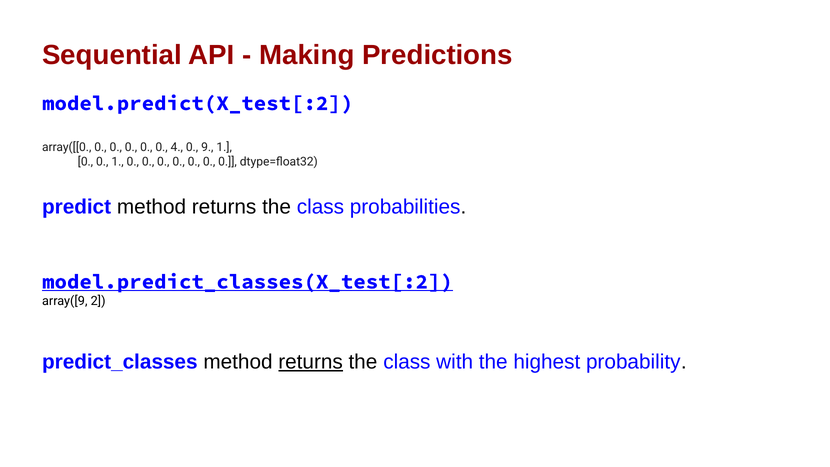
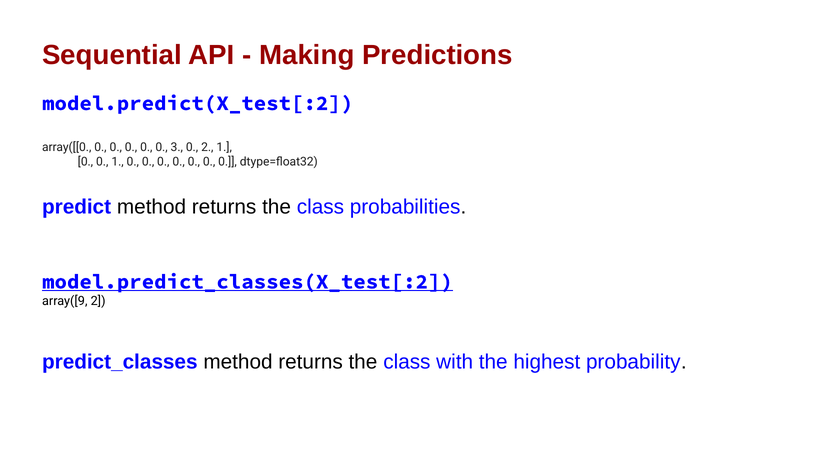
4: 4 -> 3 (177, 147)
0 9: 9 -> 2 (207, 147)
returns underline: present -> none (311, 362)
